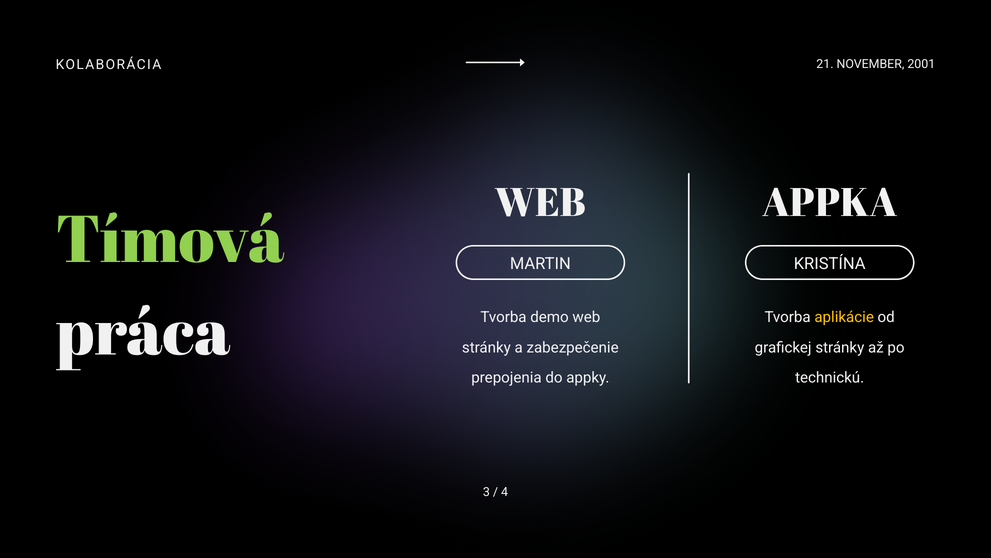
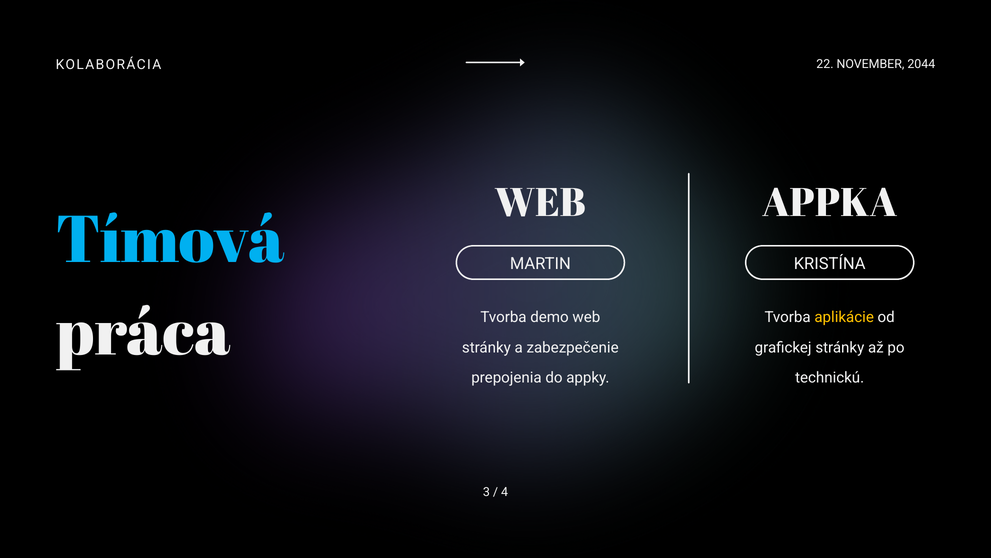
21: 21 -> 22 (825, 64)
2001: 2001 -> 2044 (921, 64)
Tímová colour: light green -> light blue (170, 240)
